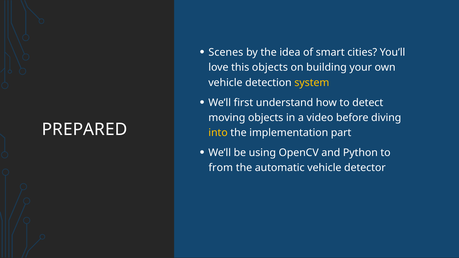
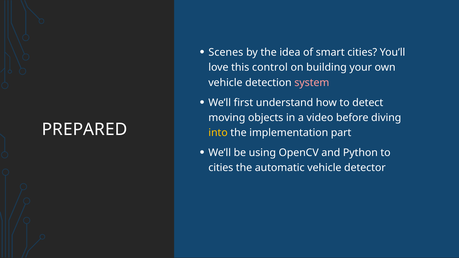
this objects: objects -> control (270, 68)
system colour: yellow -> pink (312, 83)
from: from -> cities (221, 168)
